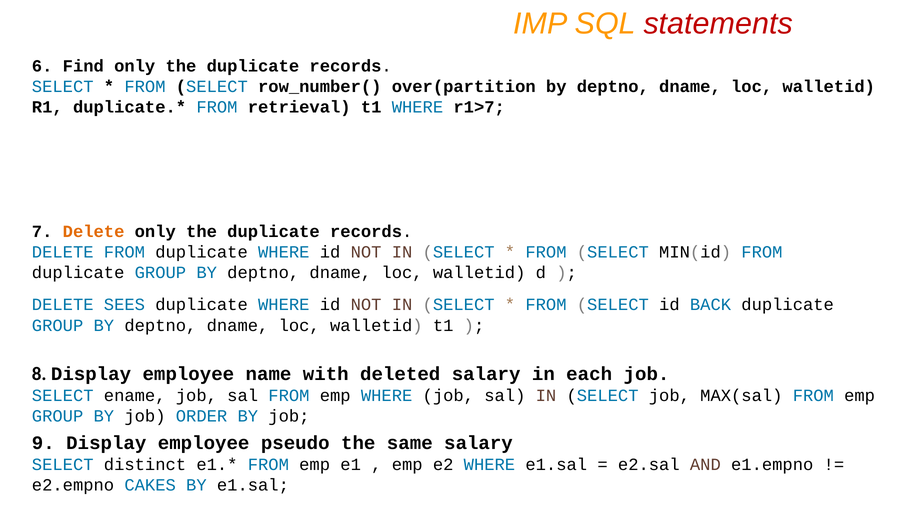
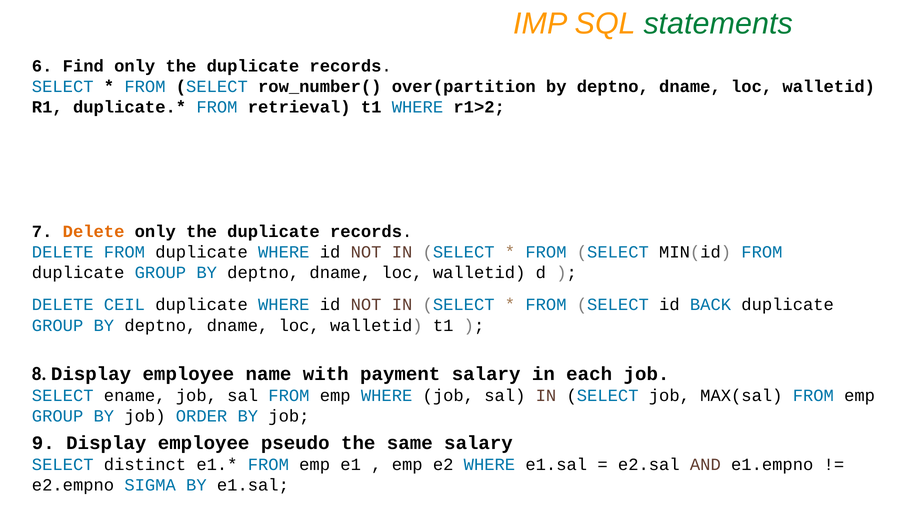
statements colour: red -> green (718, 24)
r1>7: r1>7 -> r1>2 (479, 107)
SEES: SEES -> CEIL (124, 305)
deleted: deleted -> payment (400, 374)
CAKES: CAKES -> SIGMA (150, 485)
